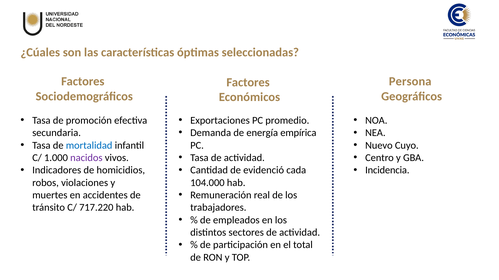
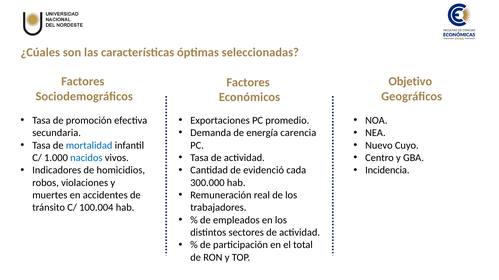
Persona: Persona -> Objetivo (410, 82)
empírica: empírica -> carencia (298, 133)
nacidos colour: purple -> blue (86, 158)
104.000: 104.000 -> 300.000 (207, 183)
717.220: 717.220 -> 100.004 (96, 208)
